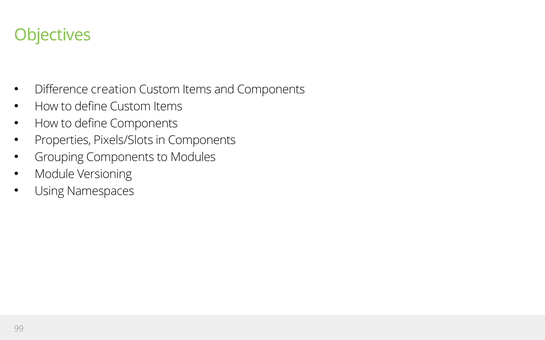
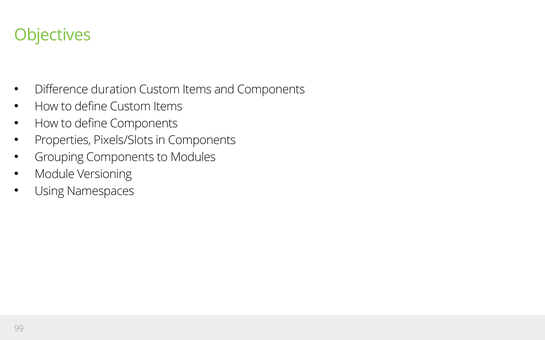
creation: creation -> duration (114, 90)
